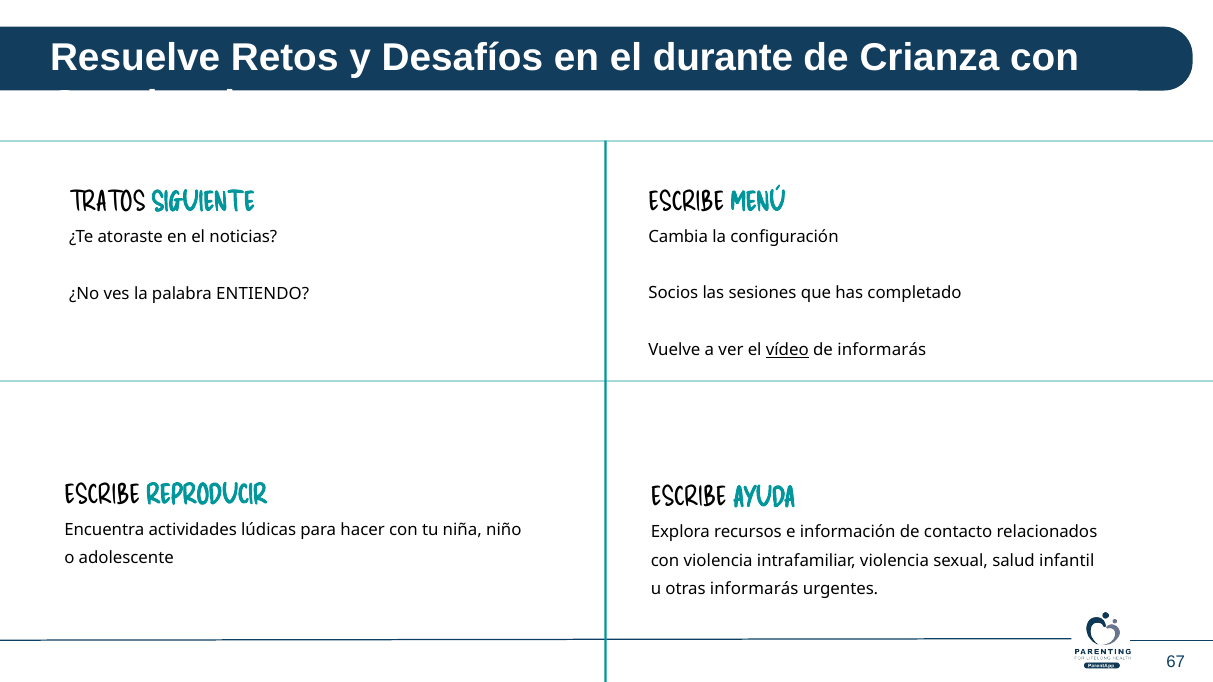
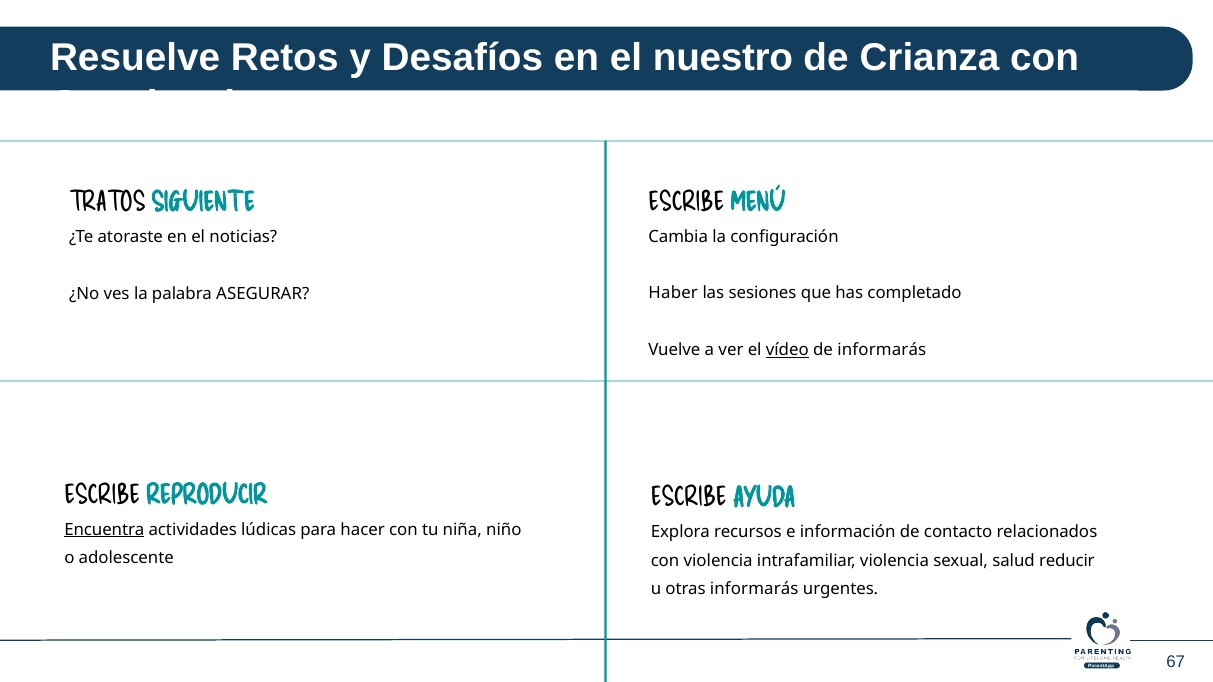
durante: durante -> nuestro (723, 58)
ENTIENDO: ENTIENDO -> ASEGURAR (263, 294)
Socios: Socios -> Haber (673, 294)
Encuentra underline: none -> present (104, 530)
infantil: infantil -> reducir (1067, 561)
